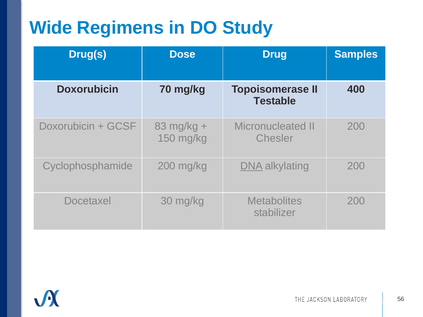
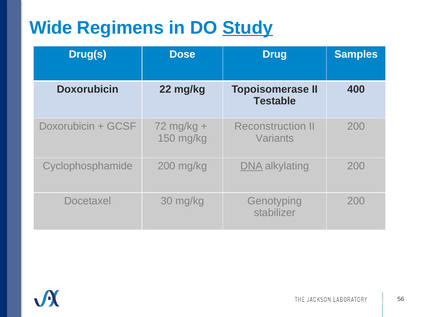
Study underline: none -> present (248, 28)
70: 70 -> 22 (165, 89)
83: 83 -> 72 (161, 126)
Micronucleated: Micronucleated -> Reconstruction (270, 126)
Chesler: Chesler -> Variants (275, 138)
Metabolites: Metabolites -> Genotyping (275, 201)
